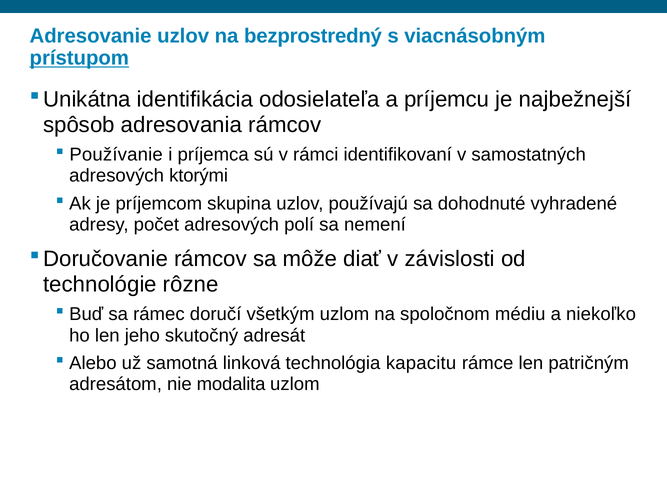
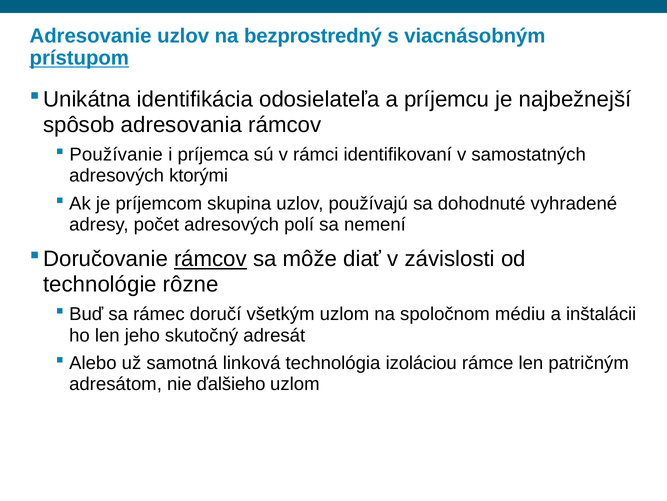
rámcov underline: none -> present (211, 259)
niekoľko: niekoľko -> inštalácii (601, 314)
kapacitu: kapacitu -> izoláciou (421, 363)
modalita: modalita -> ďalšieho (231, 384)
